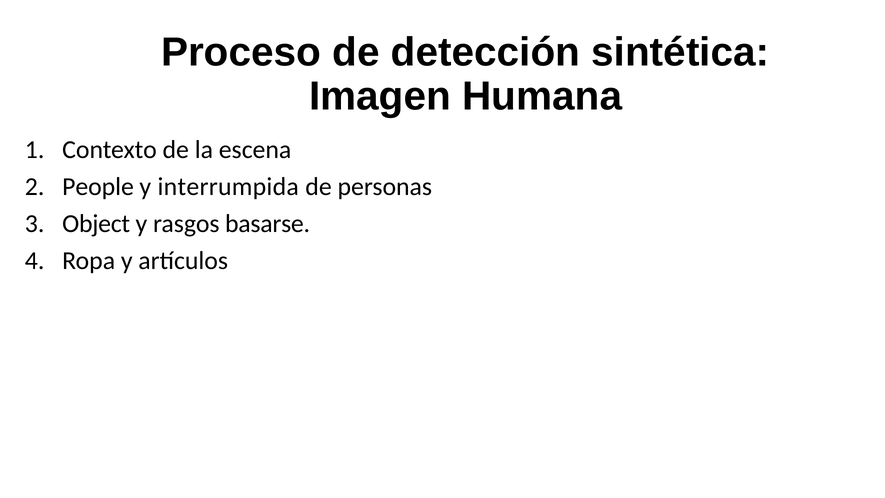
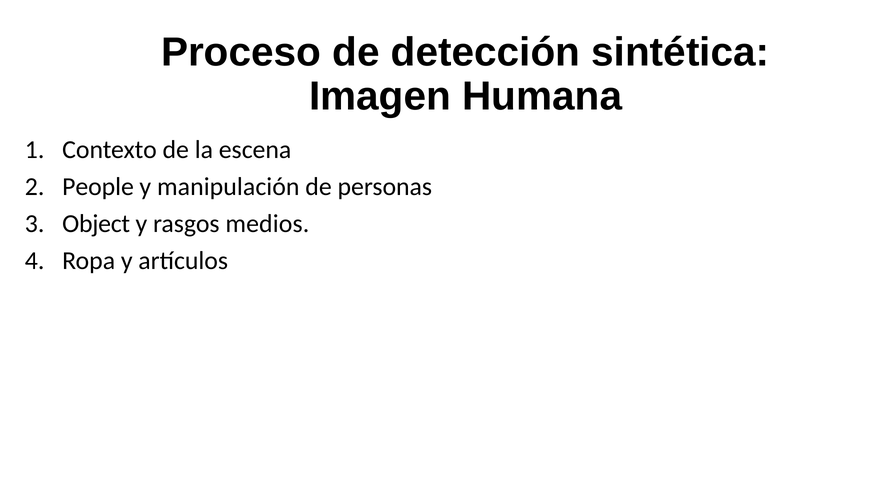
interrumpida: interrumpida -> manipulación (228, 187)
basarse: basarse -> medios (267, 224)
